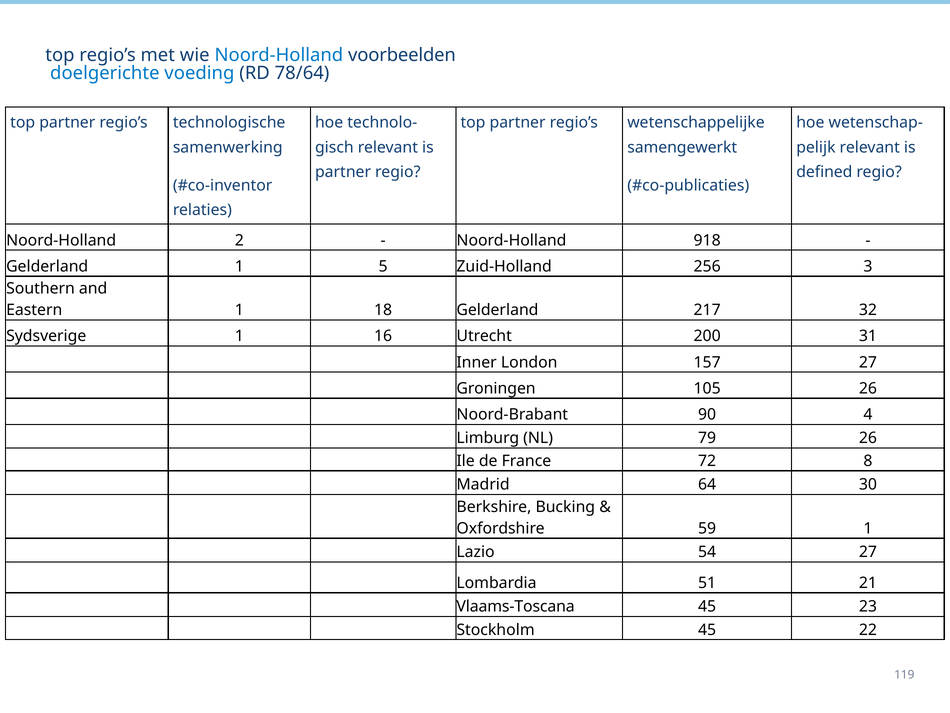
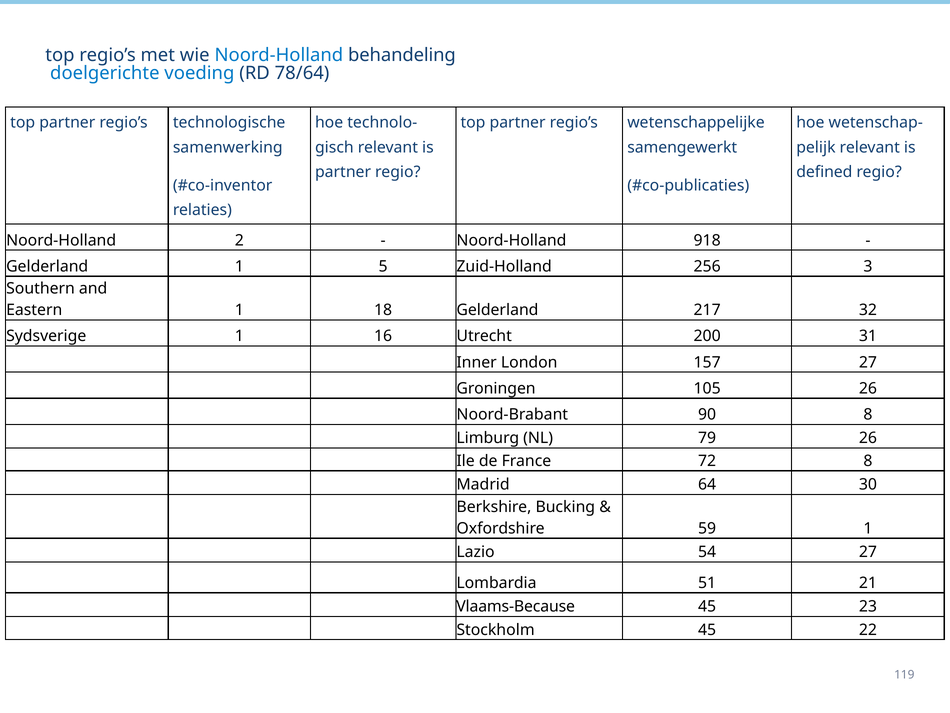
voorbeelden: voorbeelden -> behandeling (402, 55)
90 4: 4 -> 8 (868, 414)
Vlaams-Toscana: Vlaams-Toscana -> Vlaams-Because (516, 606)
